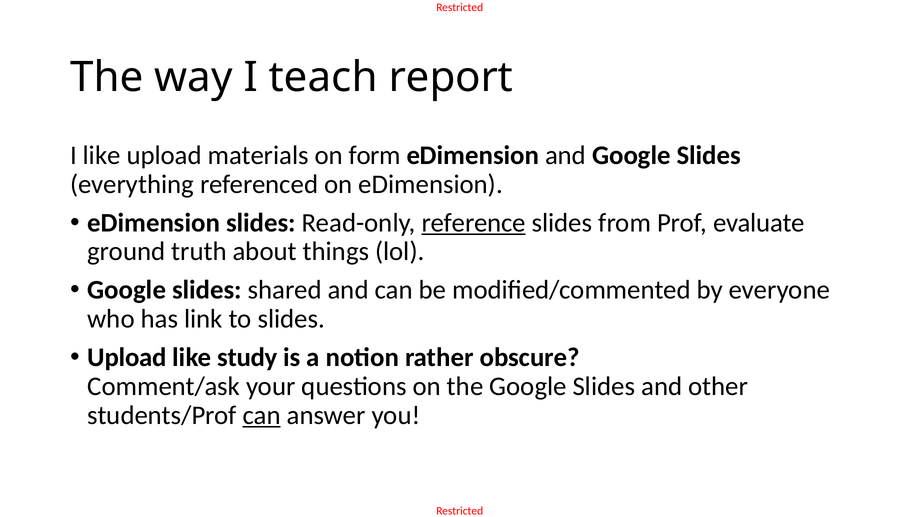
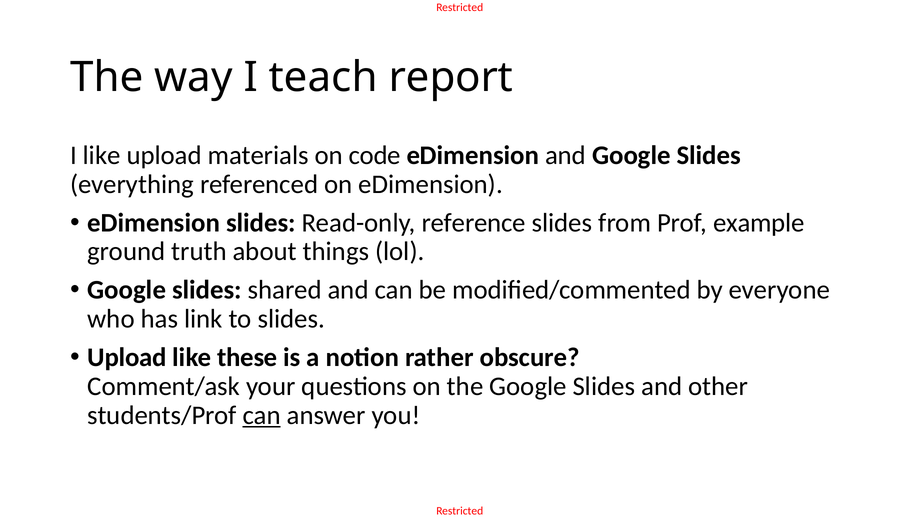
form: form -> code (375, 155)
reference underline: present -> none (474, 223)
evaluate: evaluate -> example (759, 223)
study: study -> these (247, 358)
